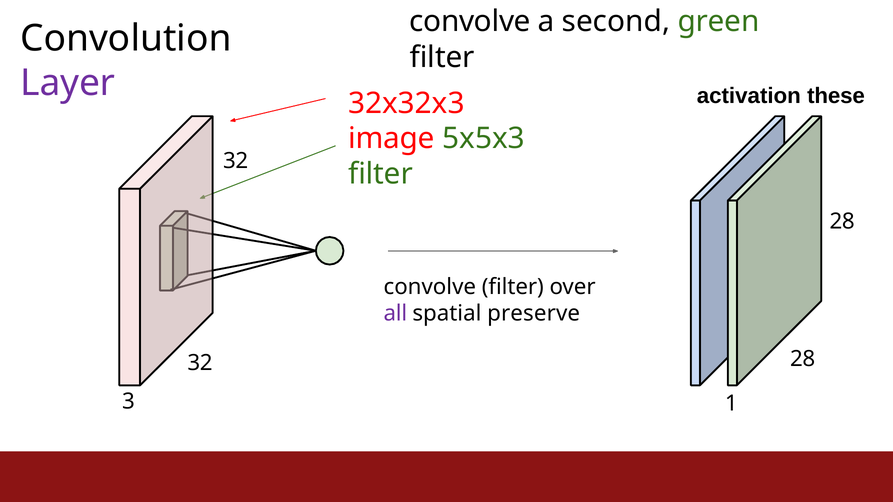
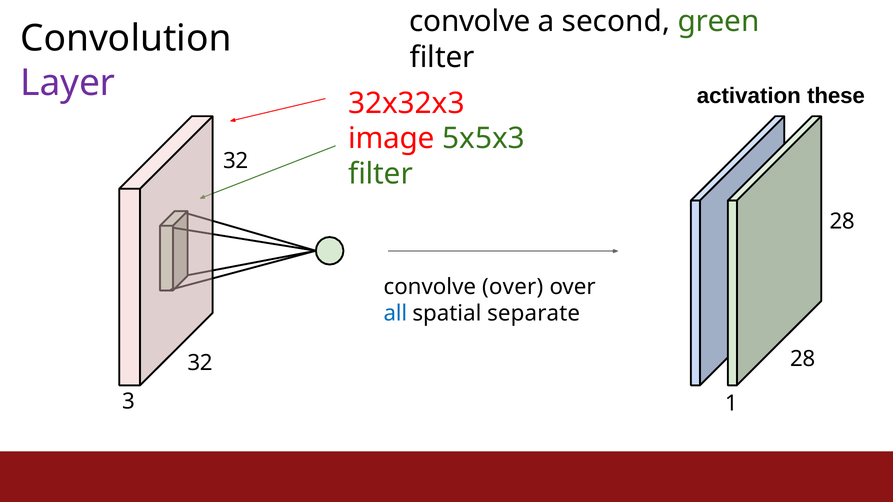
convolve filter: filter -> over (513, 287)
all colour: purple -> blue (395, 314)
preserve: preserve -> separate (534, 314)
